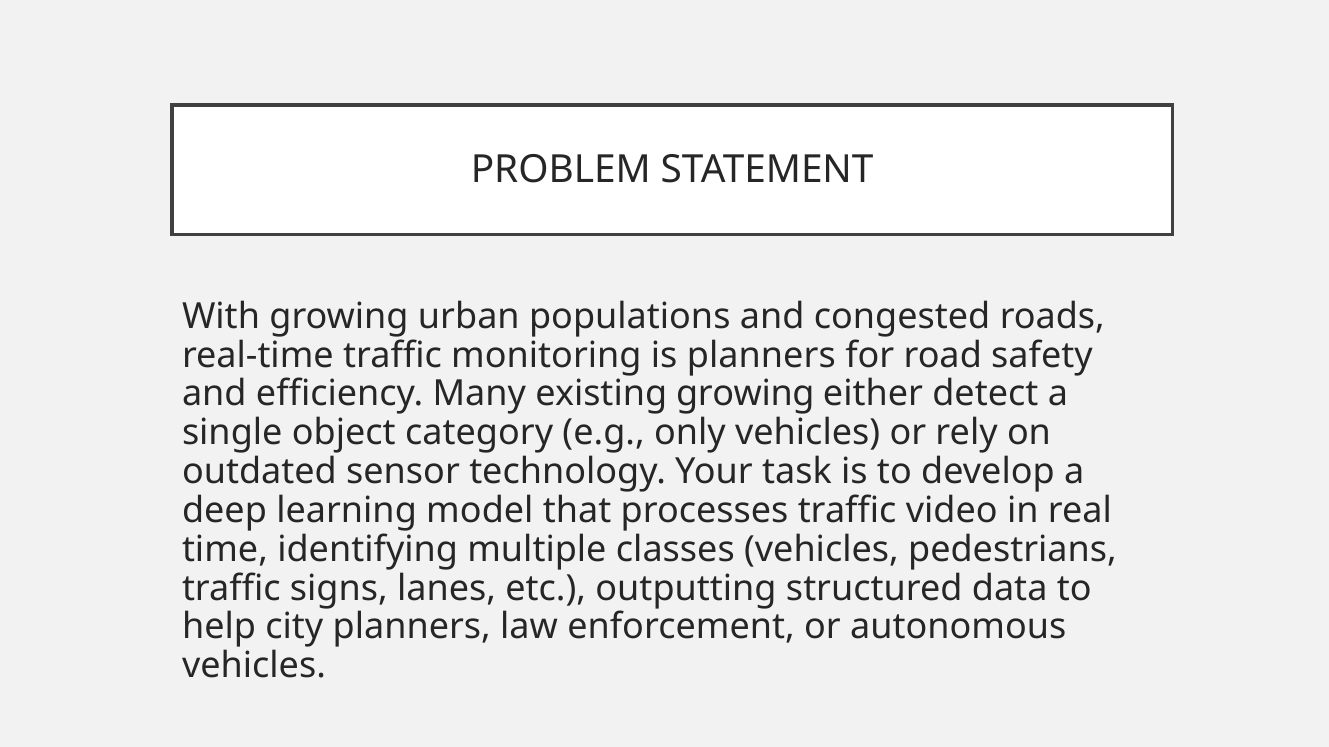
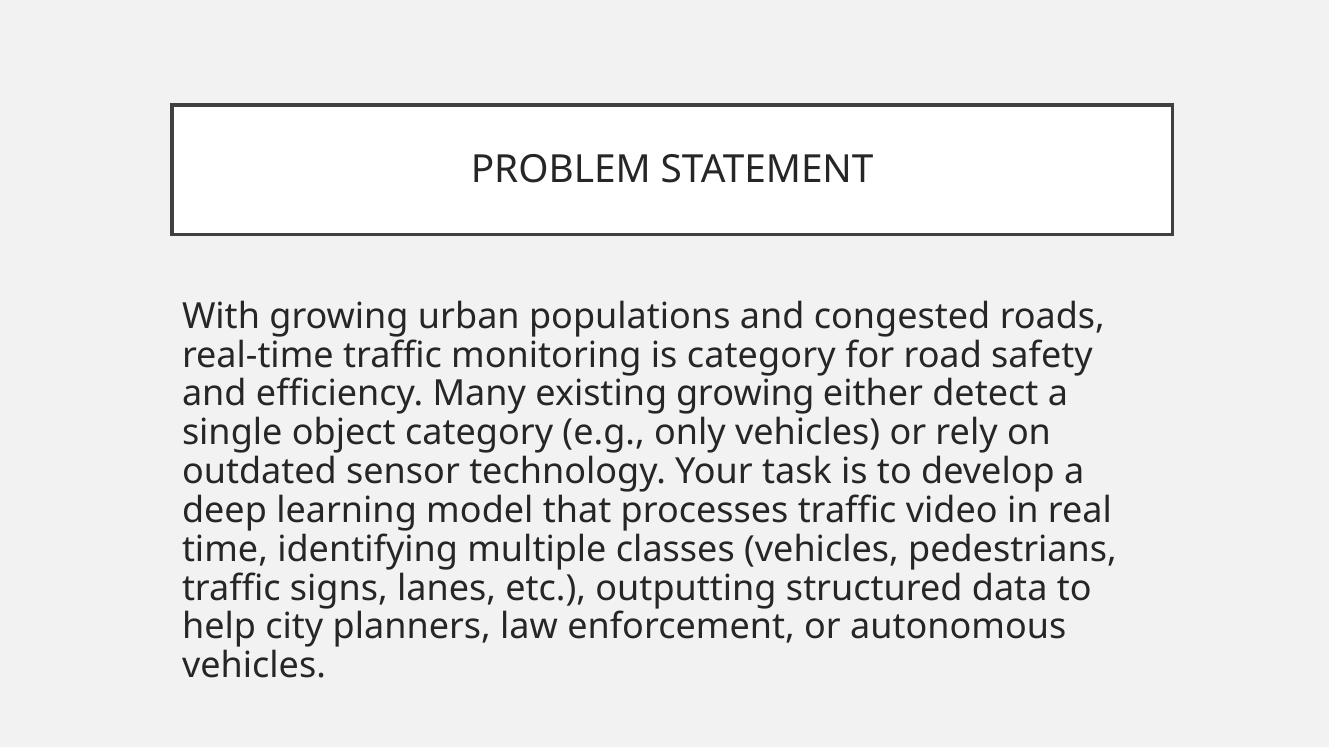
is planners: planners -> category (761, 356)
